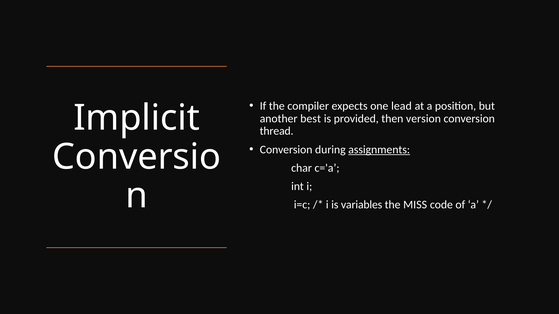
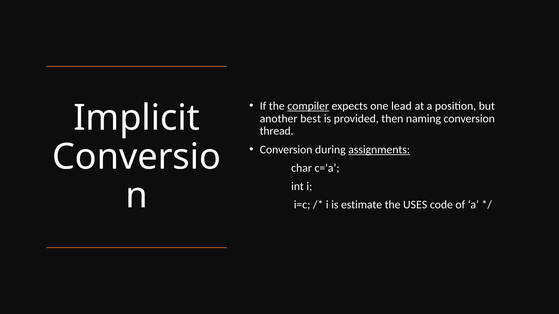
compiler underline: none -> present (308, 106)
version: version -> naming (423, 119)
variables: variables -> estimate (362, 205)
MISS: MISS -> USES (415, 205)
